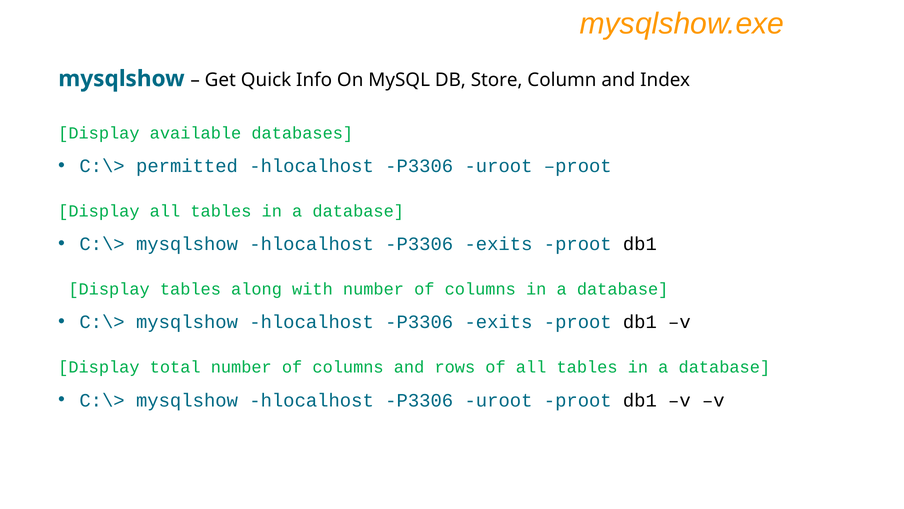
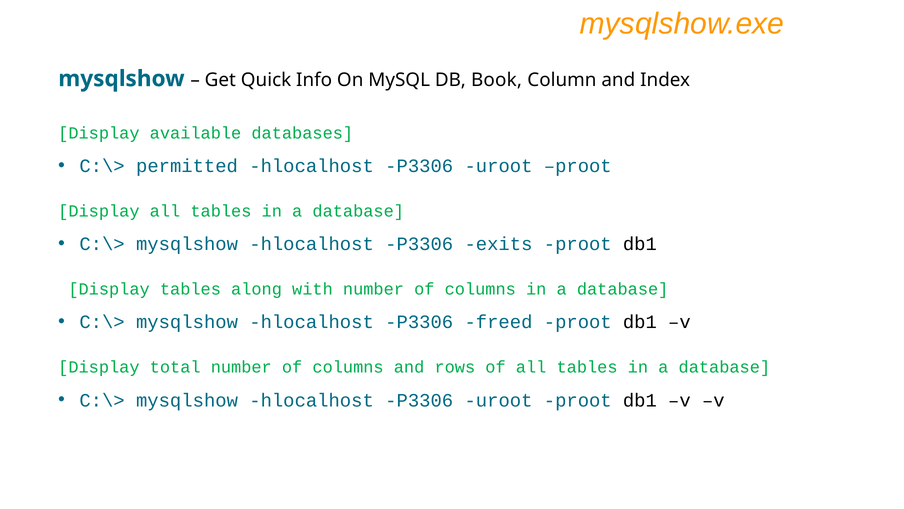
Store: Store -> Book (497, 80)
exits: exits -> freed (498, 322)
